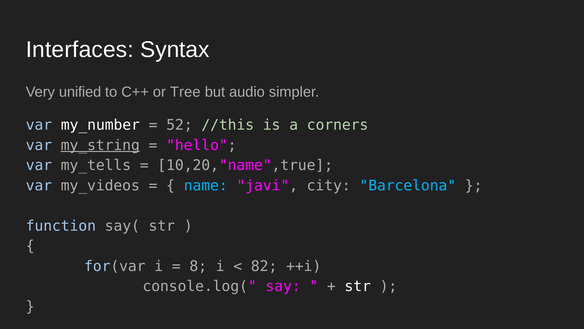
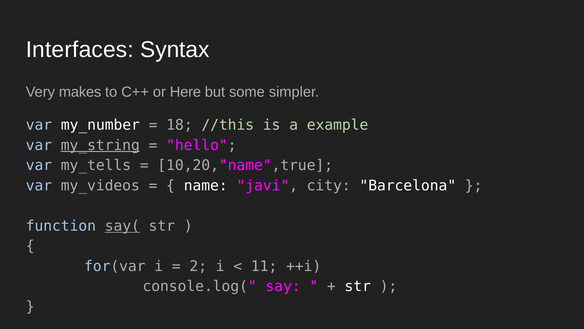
unified: unified -> makes (80, 92)
Tree: Tree -> Here (185, 92)
audio: audio -> some (247, 92)
52: 52 -> 18 (179, 125)
corners: corners -> example (338, 125)
name colour: light blue -> white (206, 185)
Barcelona colour: light blue -> white (408, 185)
say( underline: none -> present (122, 226)
8: 8 -> 2 (198, 266)
82: 82 -> 11 (264, 266)
